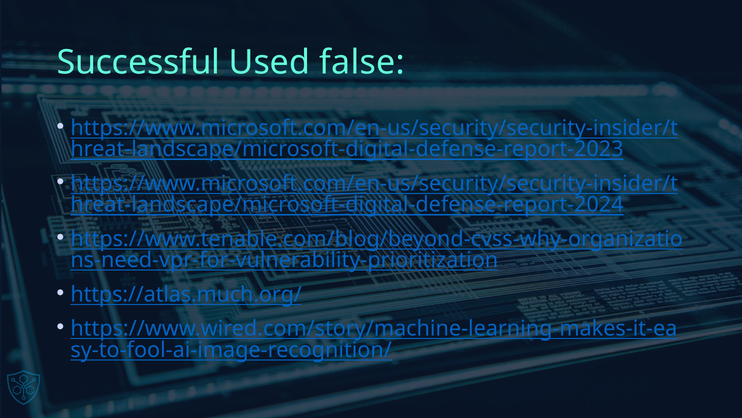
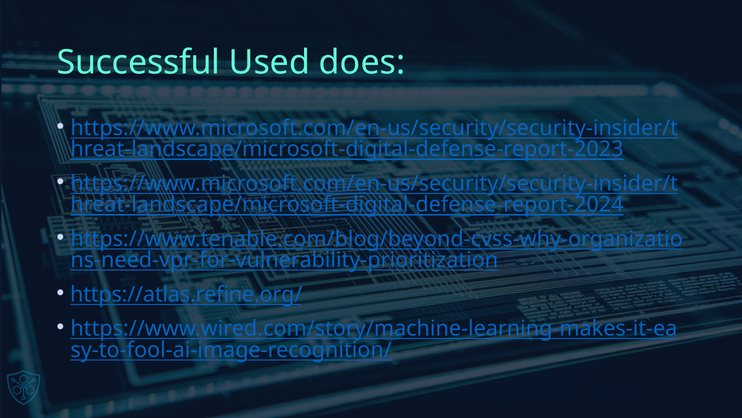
false: false -> does (362, 62)
https://atlas.much.org/: https://atlas.much.org/ -> https://atlas.refine.org/ (186, 294)
